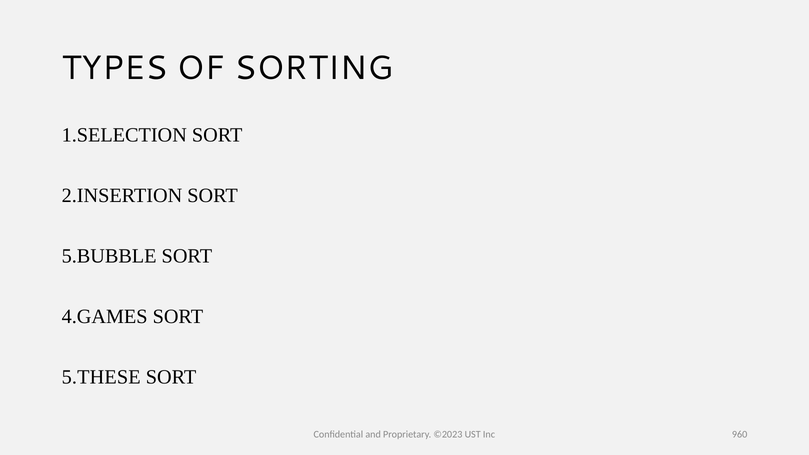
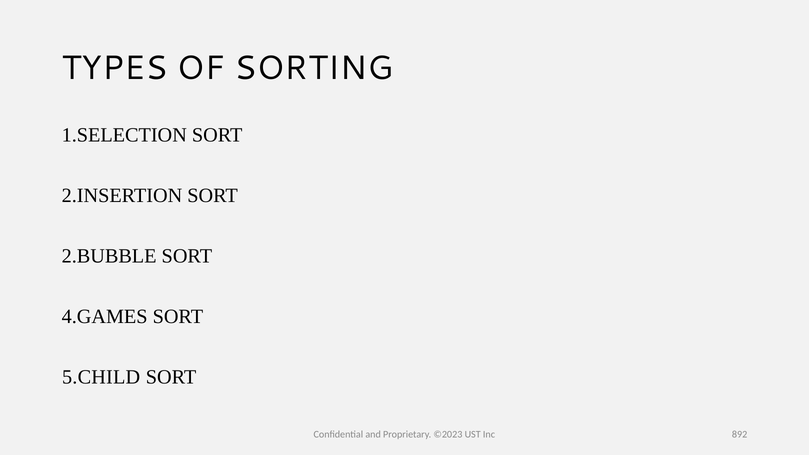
5.BUBBLE: 5.BUBBLE -> 2.BUBBLE (109, 256)
5.THESE: 5.THESE -> 5.CHILD (101, 377)
960: 960 -> 892 (740, 434)
